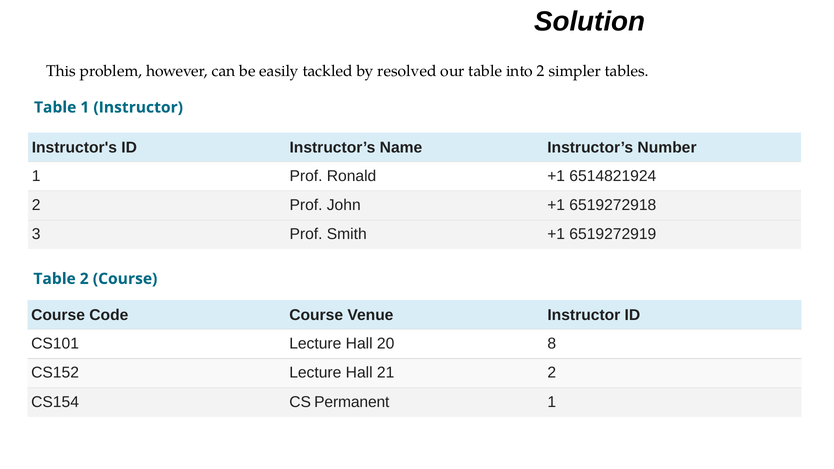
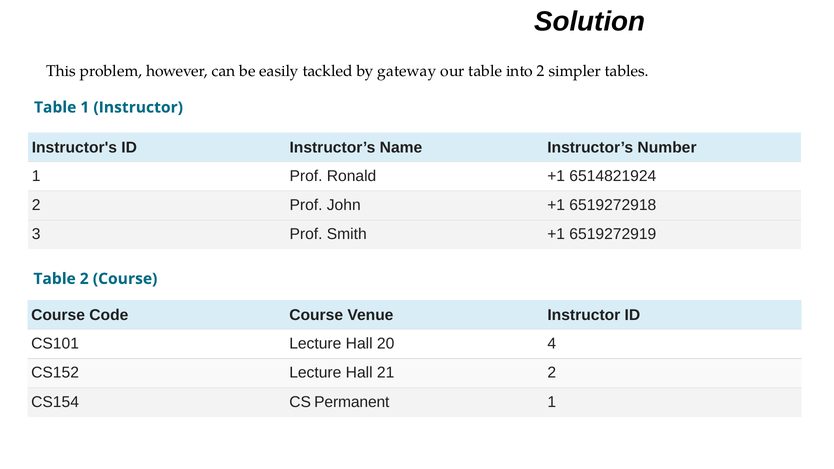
resolved: resolved -> gateway (407, 71)
8: 8 -> 4 (552, 344)
